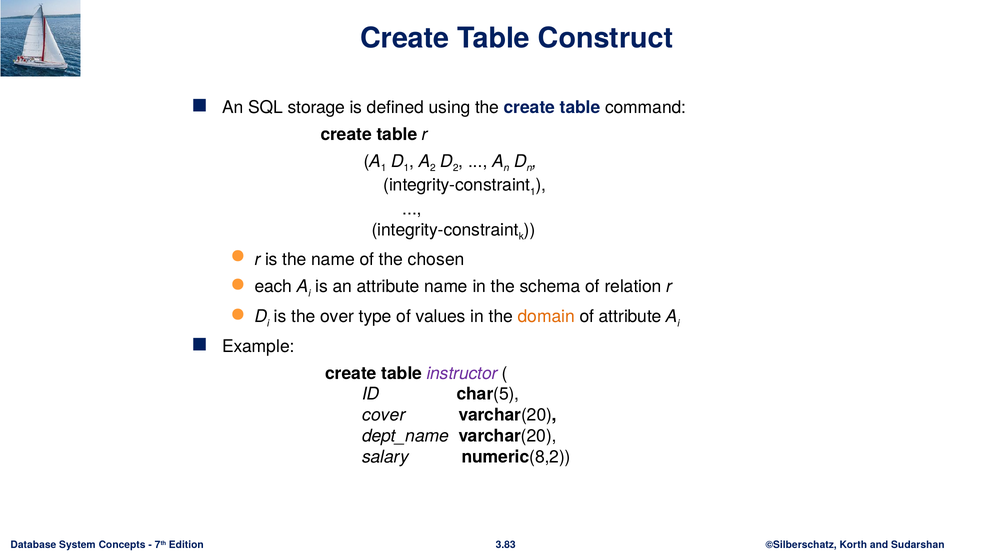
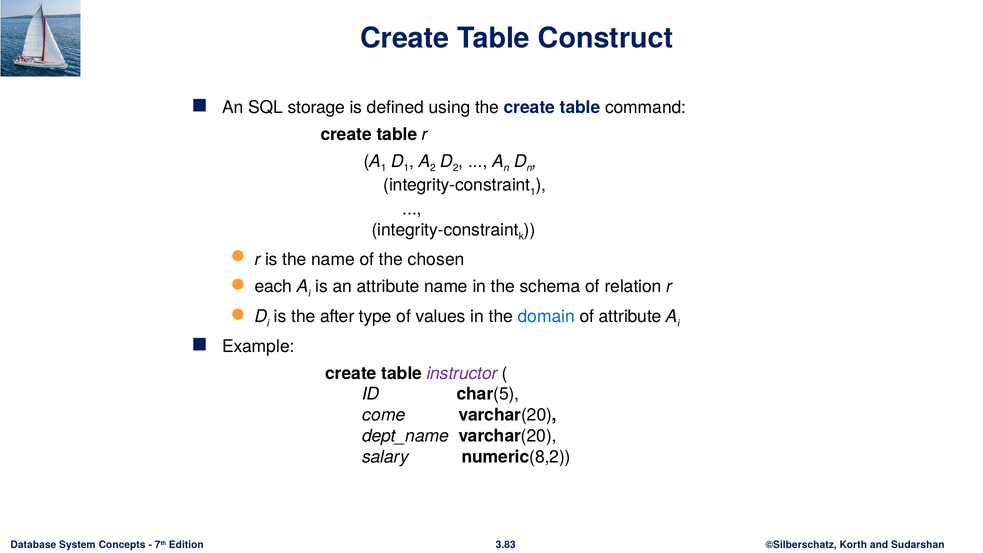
over: over -> after (337, 316)
domain colour: orange -> blue (546, 316)
cover: cover -> come (384, 415)
